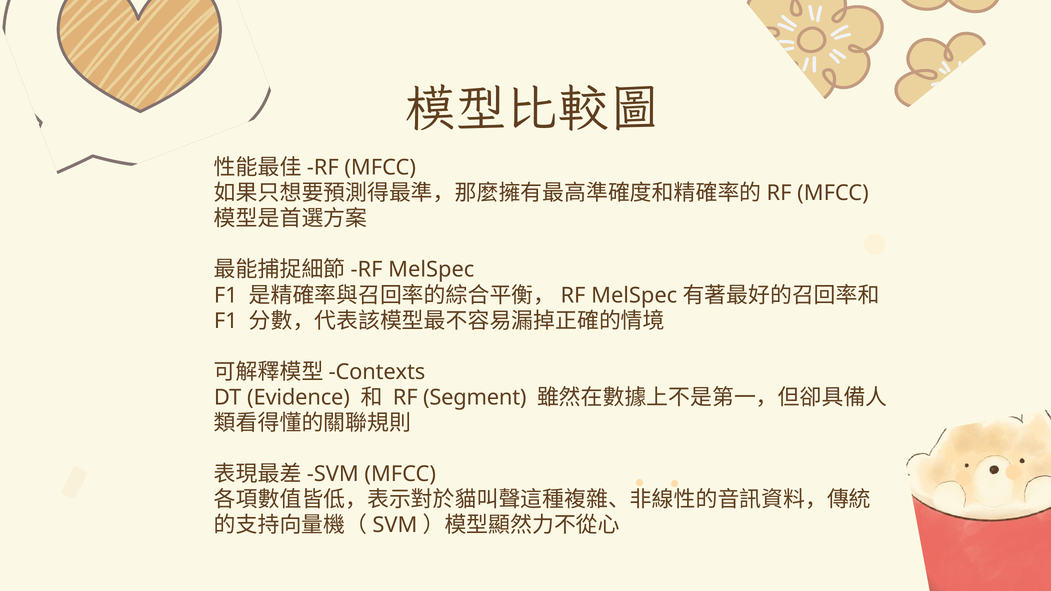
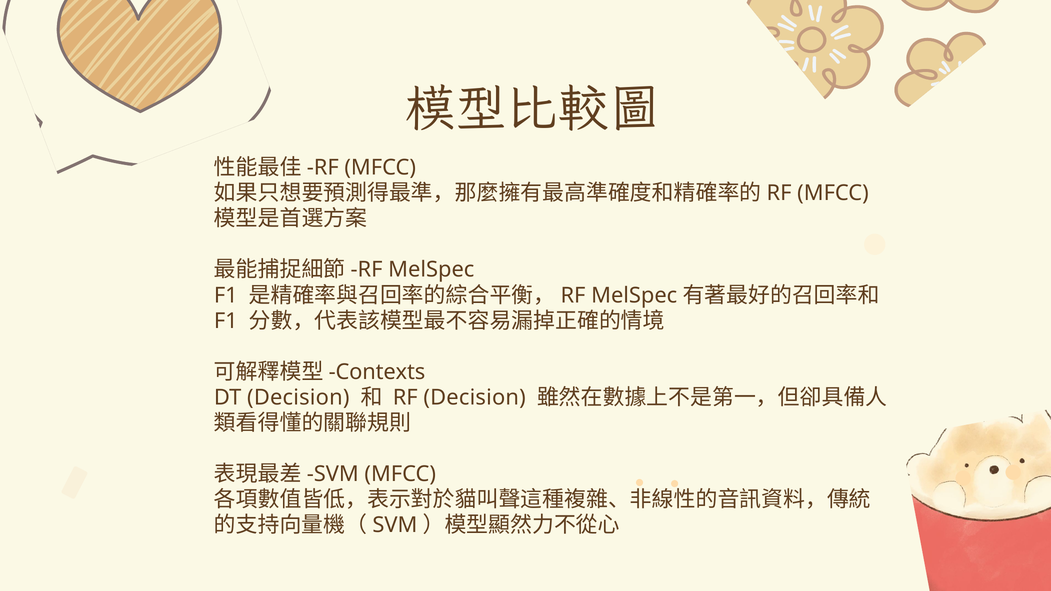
DT Evidence: Evidence -> Decision (298, 398)
RF Segment: Segment -> Decision (475, 398)
